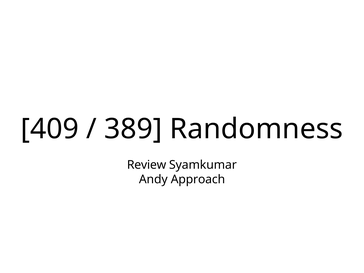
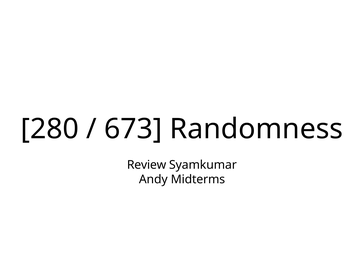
409: 409 -> 280 (50, 129)
389: 389 -> 673 (133, 129)
Approach: Approach -> Midterms (198, 179)
